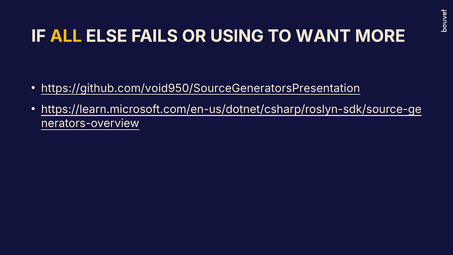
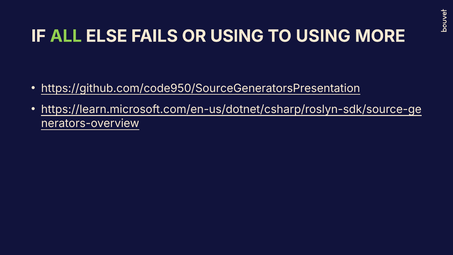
ALL colour: yellow -> light green (66, 36)
TO WANT: WANT -> USING (323, 36)
https://github.com/void950/SourceGeneratorsPresentation: https://github.com/void950/SourceGeneratorsPresentation -> https://github.com/code950/SourceGeneratorsPresentation (201, 88)
